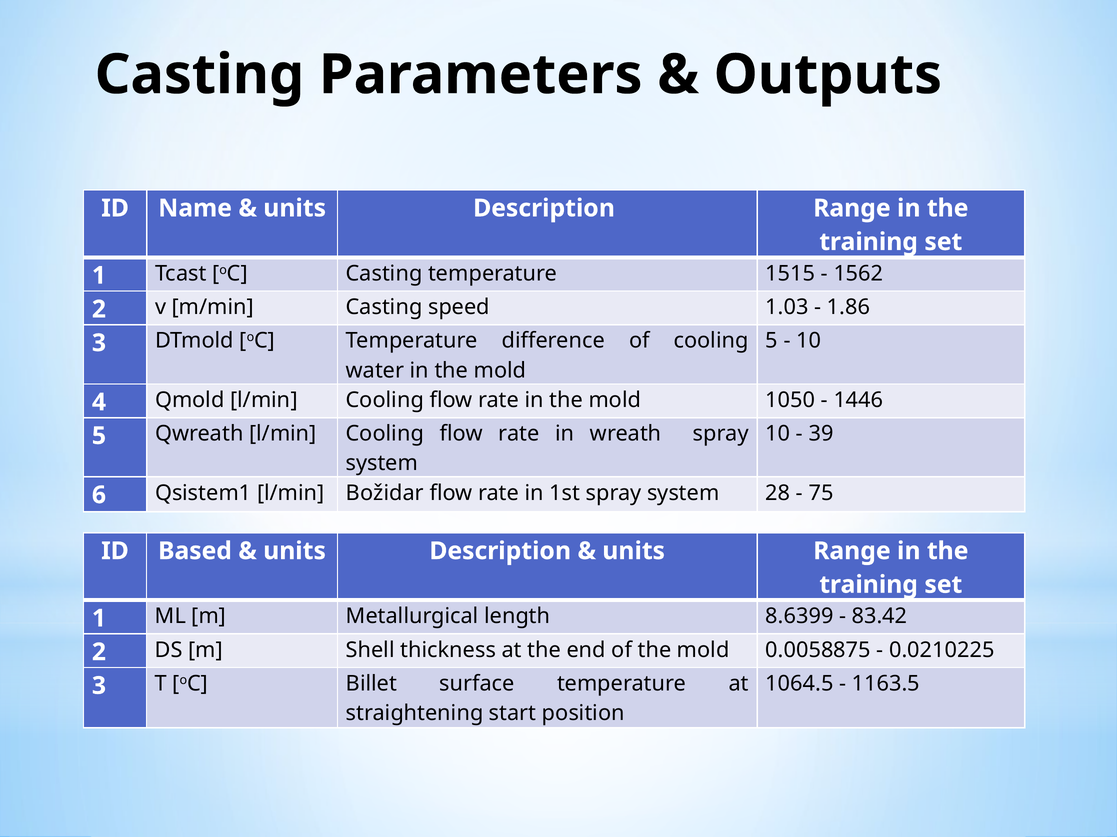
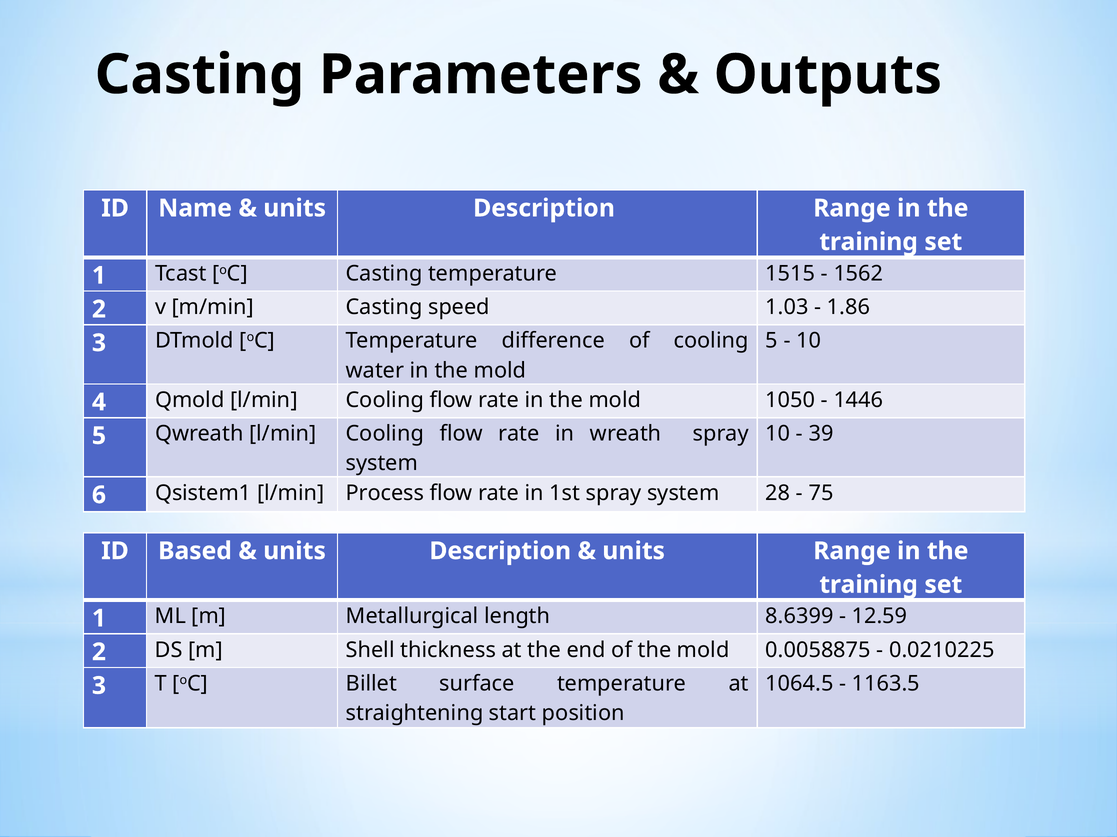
Božidar: Božidar -> Process (385, 493)
83.42: 83.42 -> 12.59 (880, 617)
